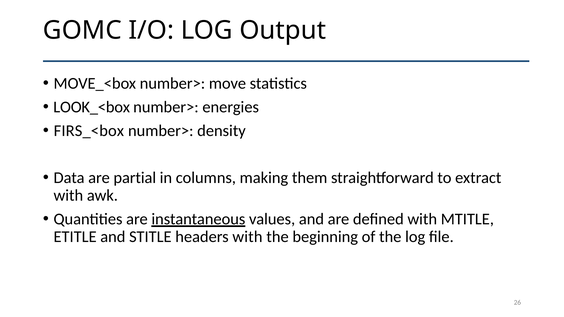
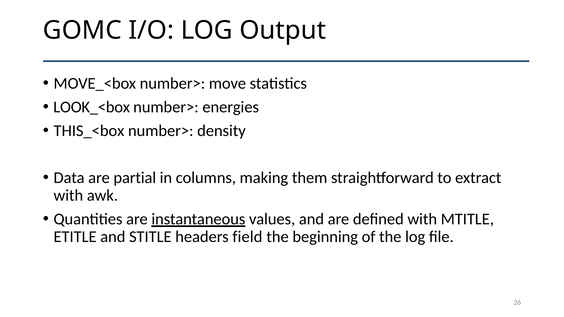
FIRS_<box: FIRS_<box -> THIS_<box (89, 131)
headers with: with -> field (247, 237)
